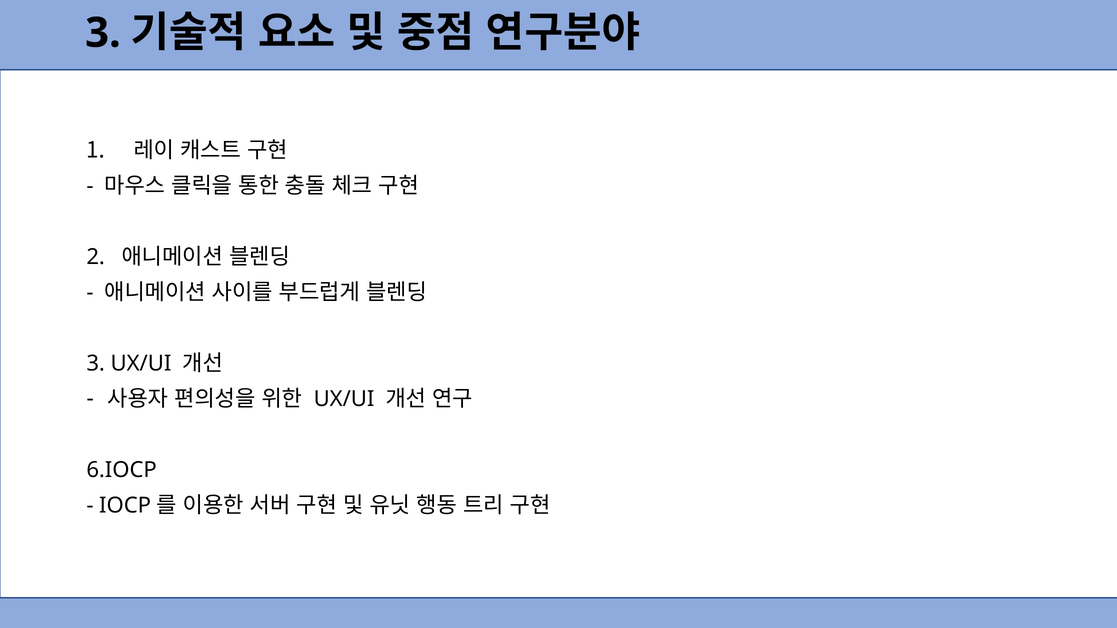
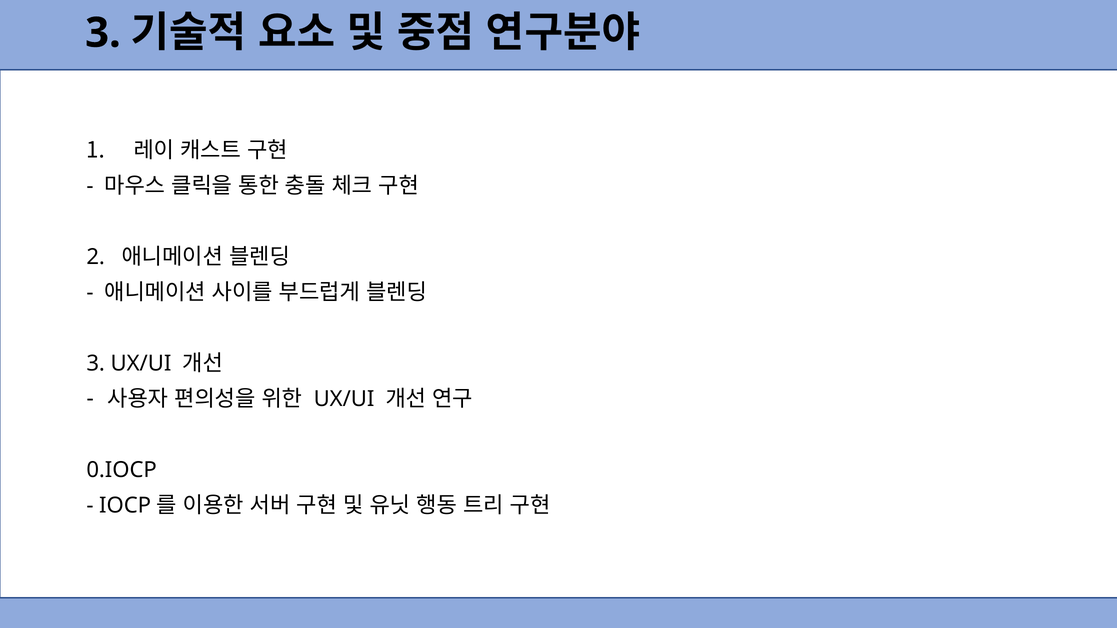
6.IOCP: 6.IOCP -> 0.IOCP (122, 470)
